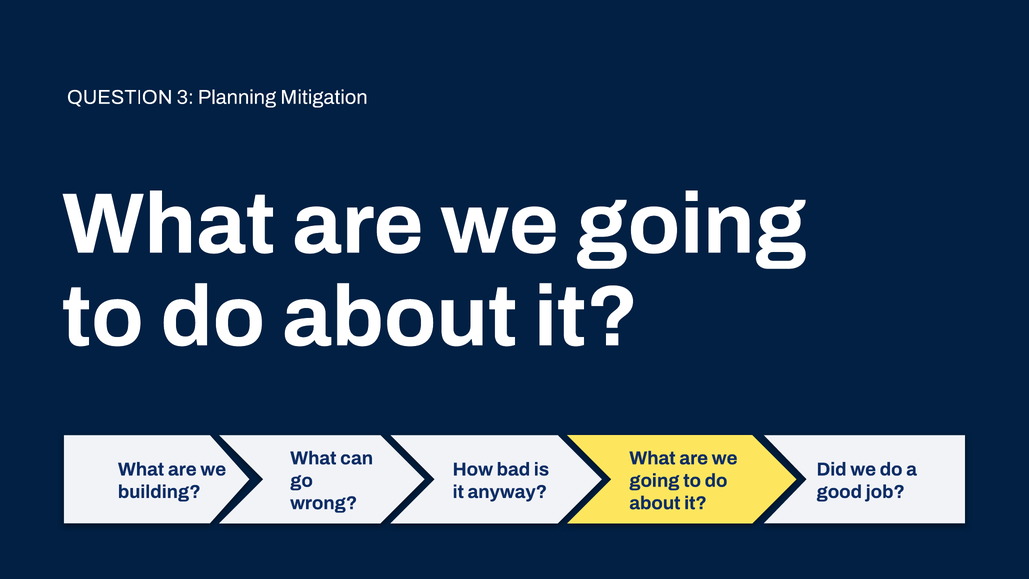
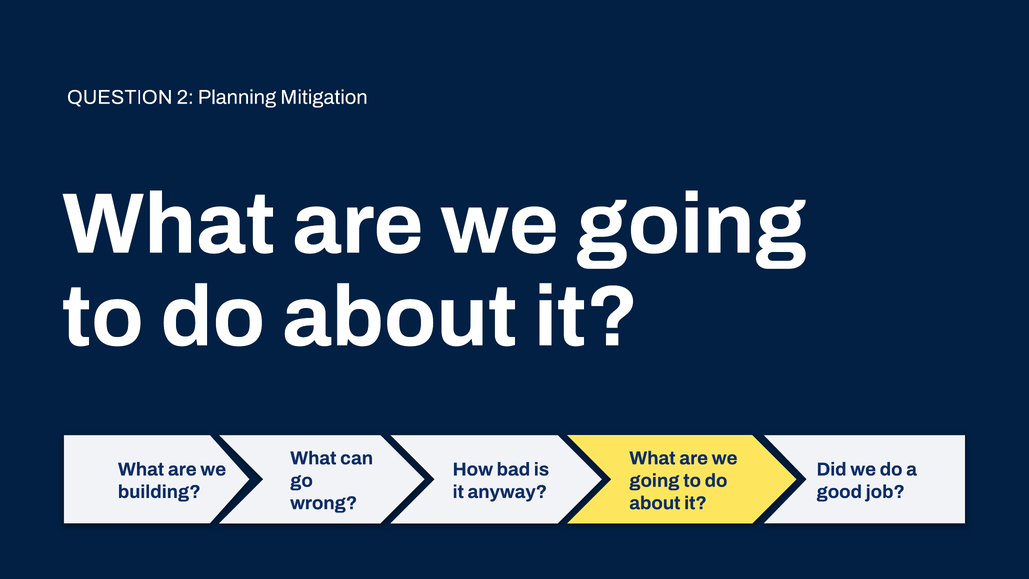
3: 3 -> 2 (185, 97)
